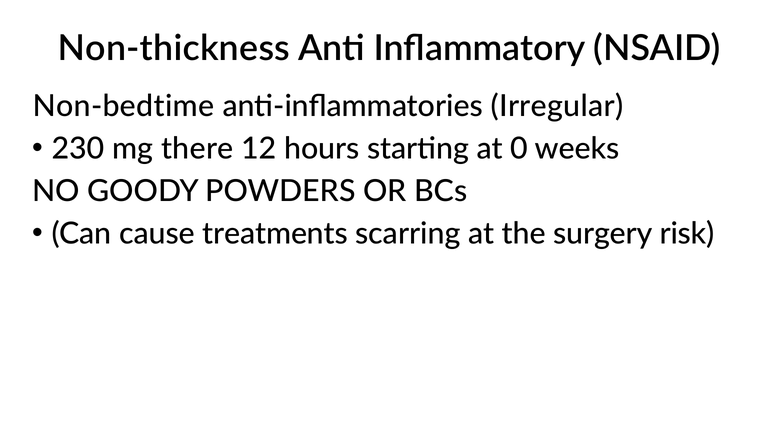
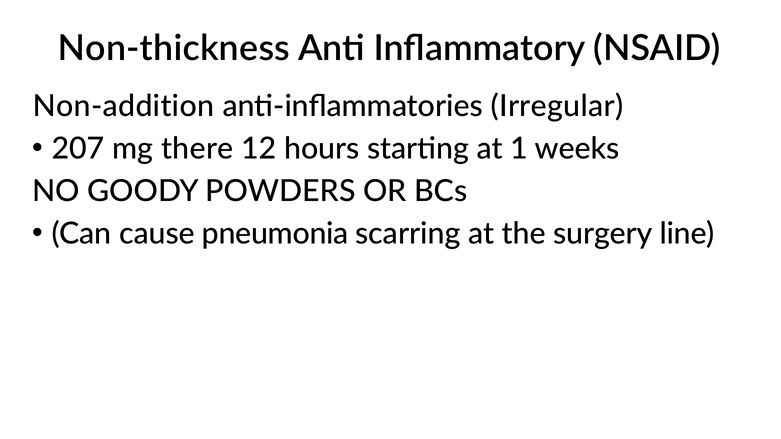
Non-bedtime: Non-bedtime -> Non-addition (123, 106)
230: 230 -> 207 (78, 149)
0: 0 -> 1 (519, 149)
treatments: treatments -> pneumonia (275, 234)
risk: risk -> line (687, 234)
